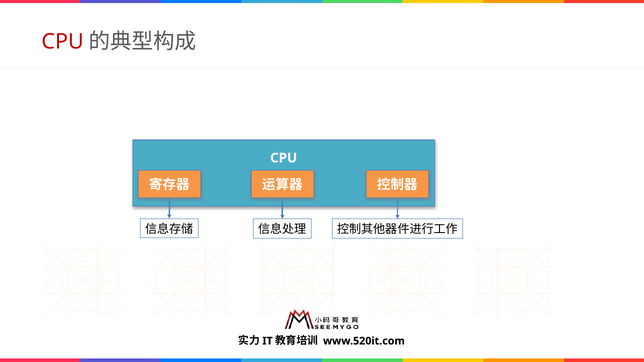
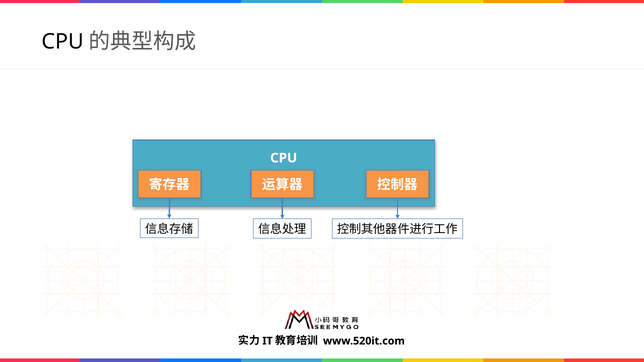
CPU colour: red -> black (63, 42)
